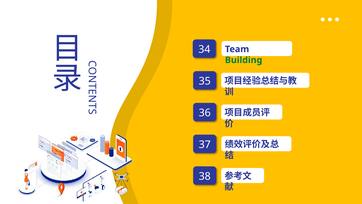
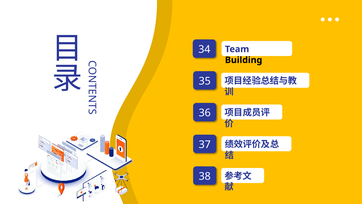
Building colour: green -> black (244, 60)
